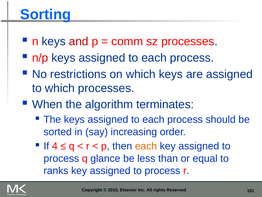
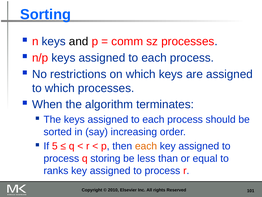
and colour: red -> black (79, 41)
4: 4 -> 5 (55, 146)
glance: glance -> storing (105, 158)
